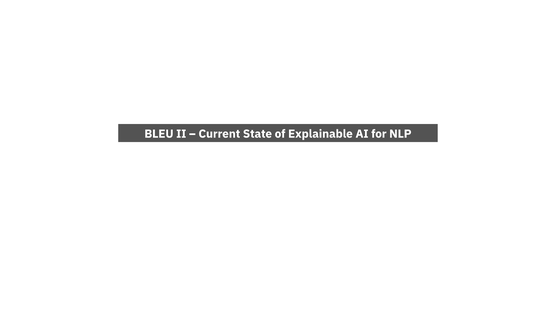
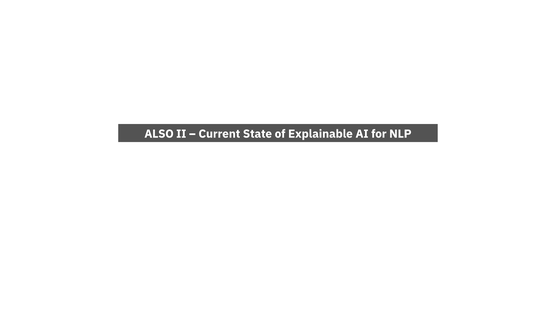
BLEU: BLEU -> ALSO (159, 134)
